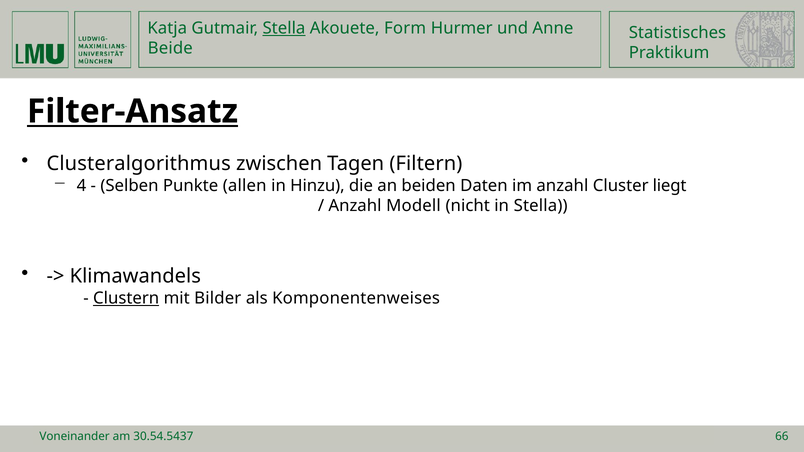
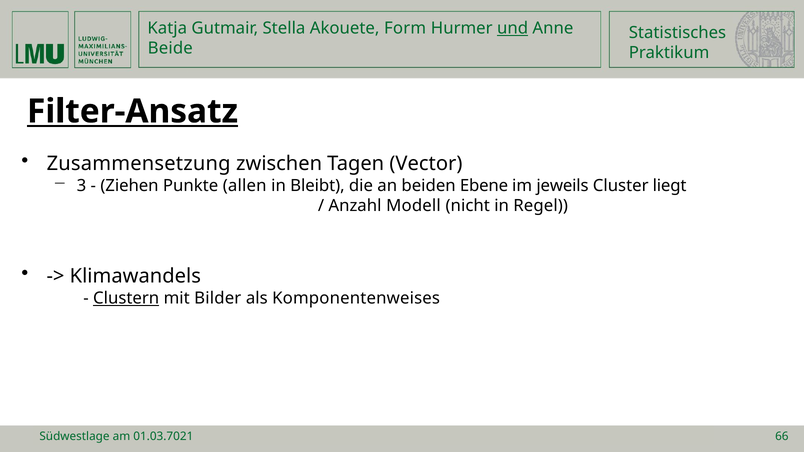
Stella underline: present -> none (284, 28)
und underline: none -> present (513, 28)
Clusteralgorithmus: Clusteralgorithmus -> Zusammensetzung (139, 164)
Filtern: Filtern -> Vector (426, 164)
4: 4 -> 3 (81, 186)
Selben: Selben -> Ziehen (129, 186)
Hinzu: Hinzu -> Bleibt (317, 186)
Daten: Daten -> Ebene (484, 186)
im anzahl: anzahl -> jeweils (562, 186)
in Stella: Stella -> Regel (541, 206)
Voneinander: Voneinander -> Südwestlage (74, 437)
30.54.5437: 30.54.5437 -> 01.03.7021 (163, 437)
